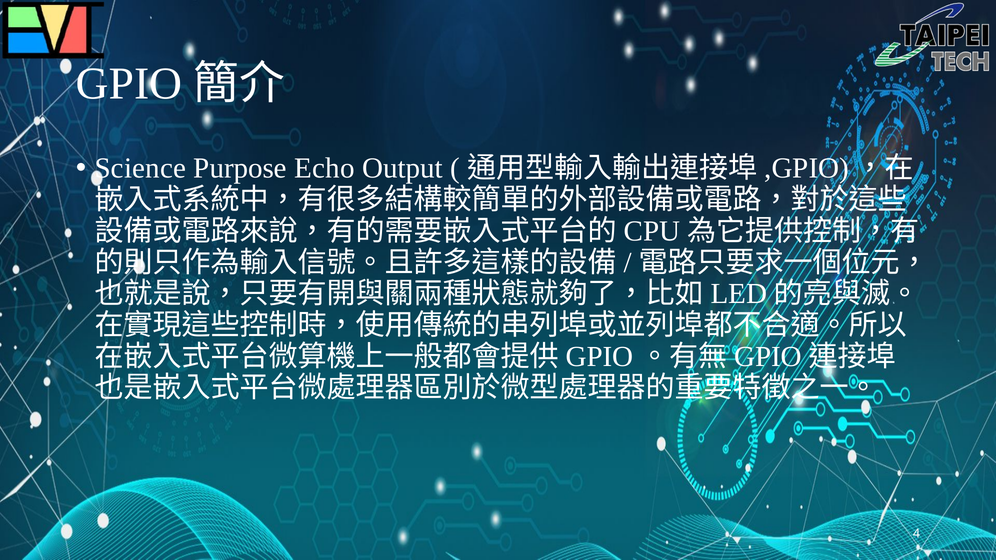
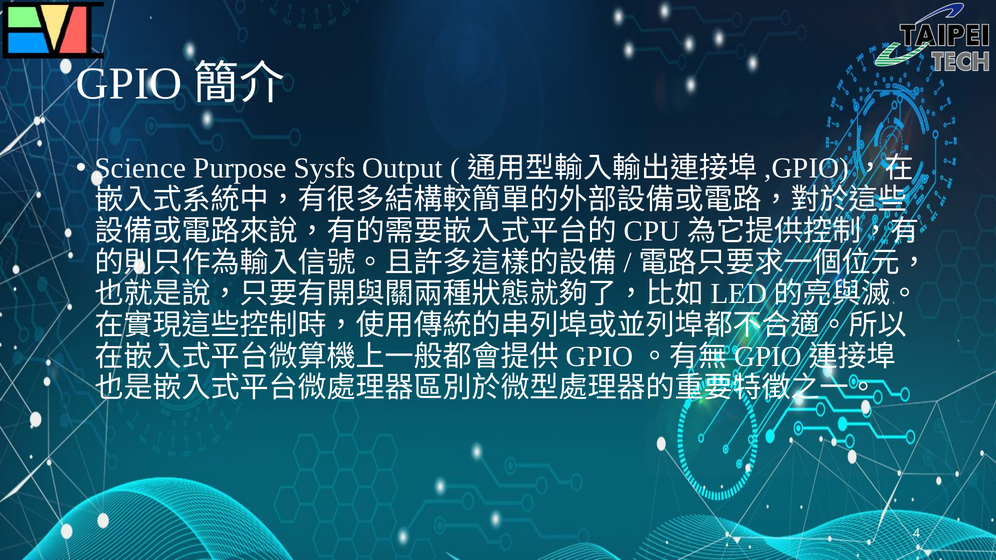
Echo: Echo -> Sysfs (325, 168)
